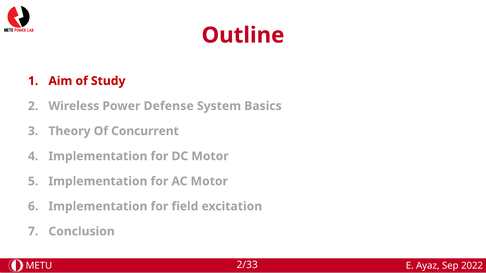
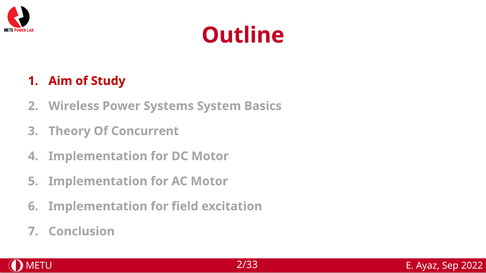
Defense: Defense -> Systems (169, 106)
